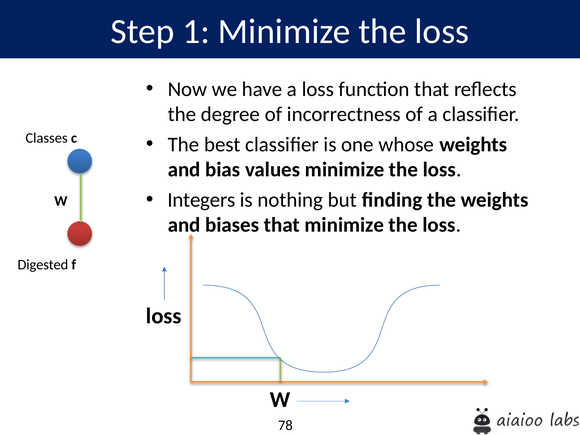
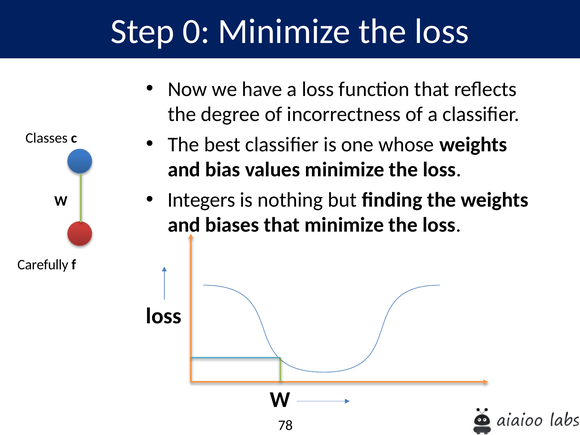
1: 1 -> 0 (196, 32)
Digested: Digested -> Carefully (43, 265)
